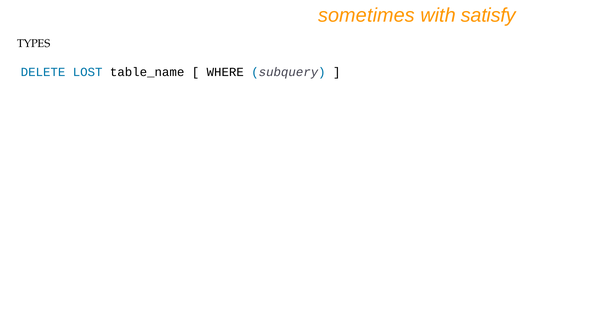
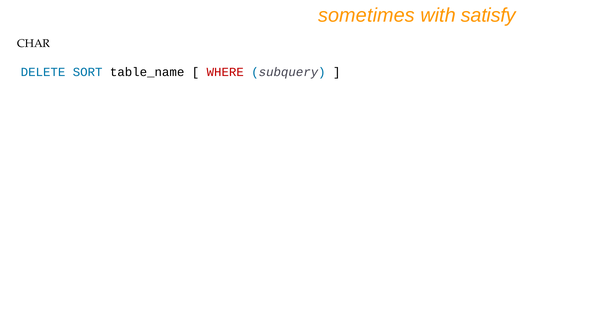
TYPES: TYPES -> CHAR (34, 43)
LOST: LOST -> SORT (88, 72)
WHERE colour: black -> red (225, 72)
